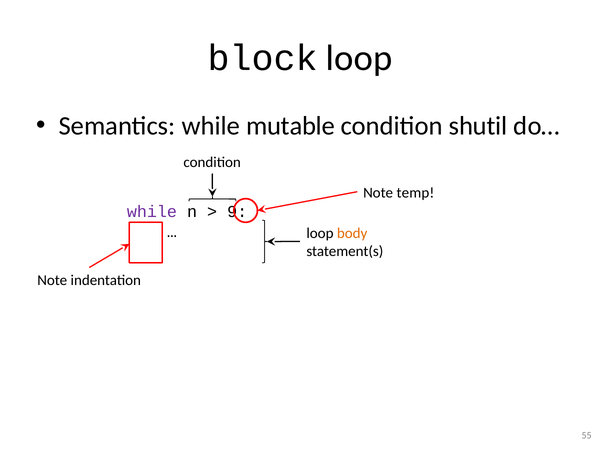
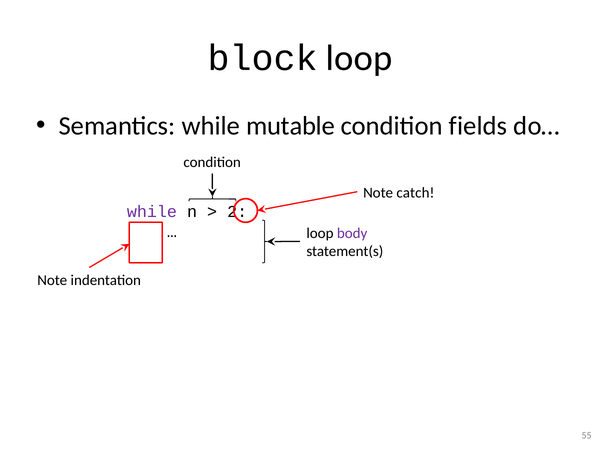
shutil: shutil -> fields (478, 126)
temp: temp -> catch (415, 193)
9: 9 -> 2 (237, 212)
body colour: orange -> purple (352, 233)
